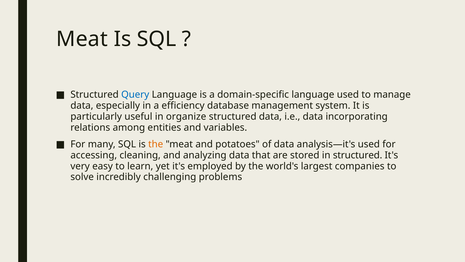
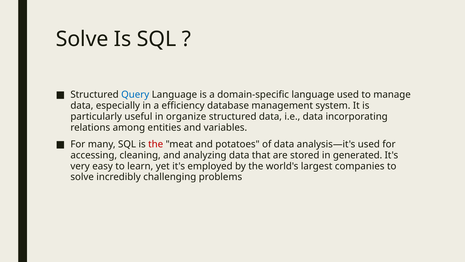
Meat: Meat -> Solve (82, 39)
the colour: orange -> red (156, 144)
in structured: structured -> generated (358, 155)
